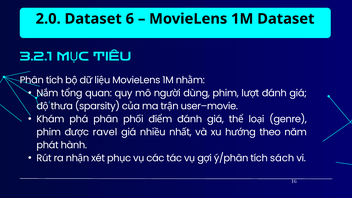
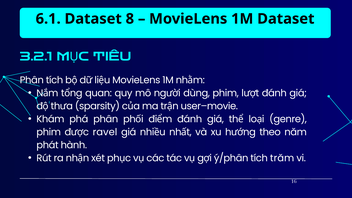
2.0: 2.0 -> 6.1 (48, 19)
6: 6 -> 8 (130, 19)
sách: sách -> trăm (282, 158)
